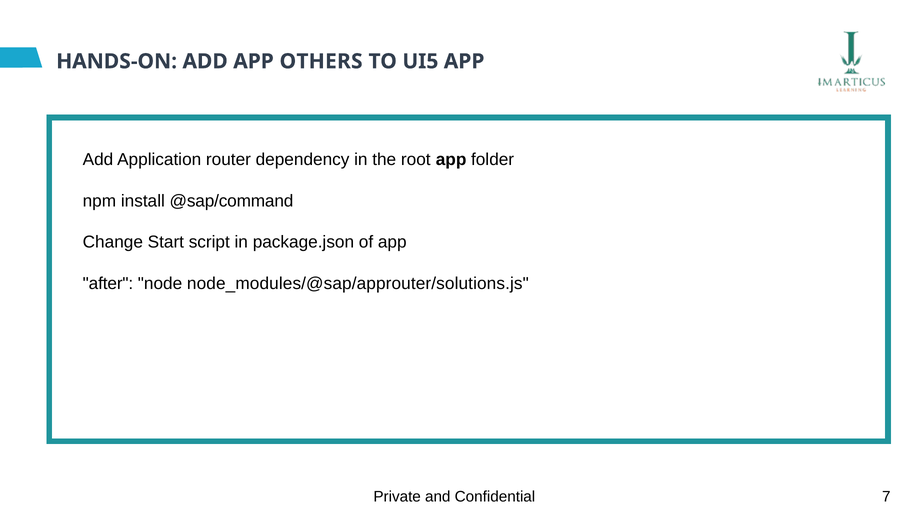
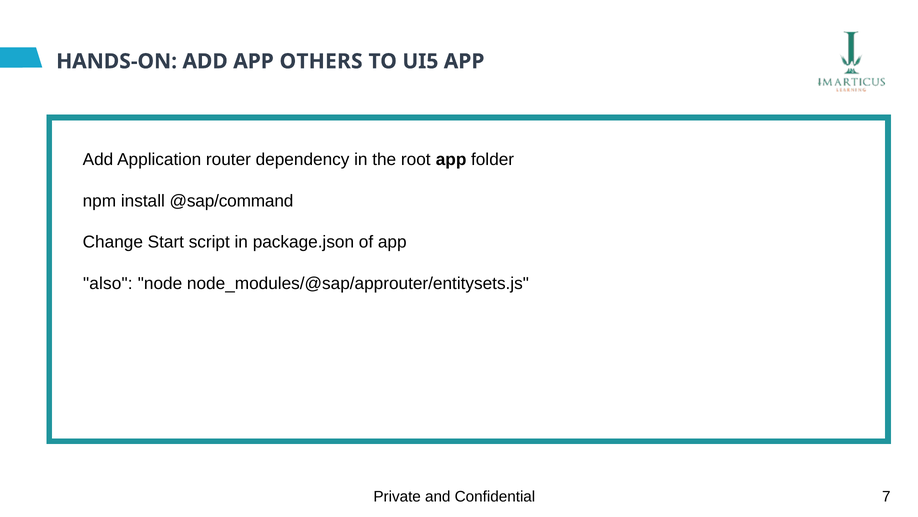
after: after -> also (108, 283)
node_modules/@sap/approuter/solutions.js: node_modules/@sap/approuter/solutions.js -> node_modules/@sap/approuter/entitysets.js (358, 283)
